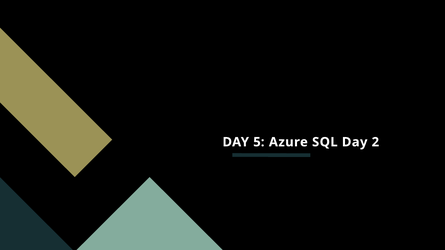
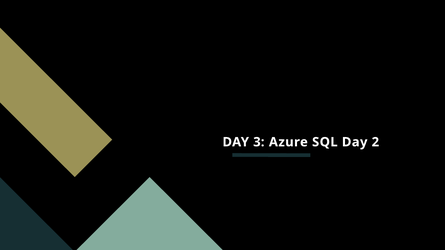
5: 5 -> 3 (259, 142)
